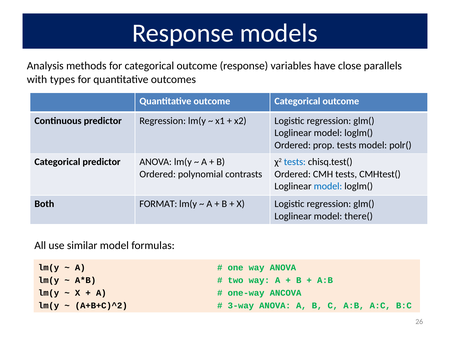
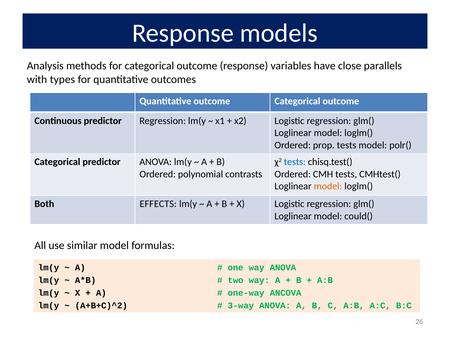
model colour: blue -> orange (328, 187)
FORMAT: FORMAT -> EFFECTS (158, 204)
there(: there( -> could( (359, 216)
